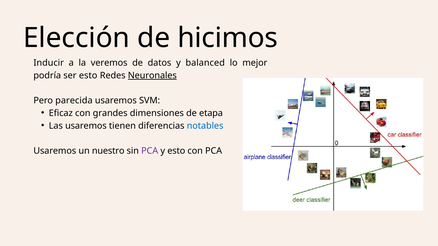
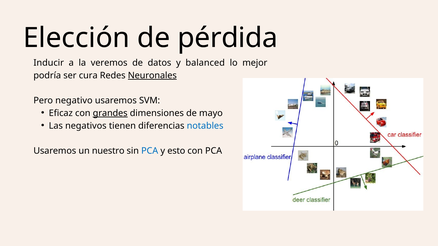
hicimos: hicimos -> pérdida (228, 38)
ser esto: esto -> cura (88, 75)
parecida: parecida -> negativo (74, 101)
grandes underline: none -> present (110, 113)
etapa: etapa -> mayo (211, 113)
Las usaremos: usaremos -> negativos (86, 126)
PCA colour: purple -> blue (150, 151)
